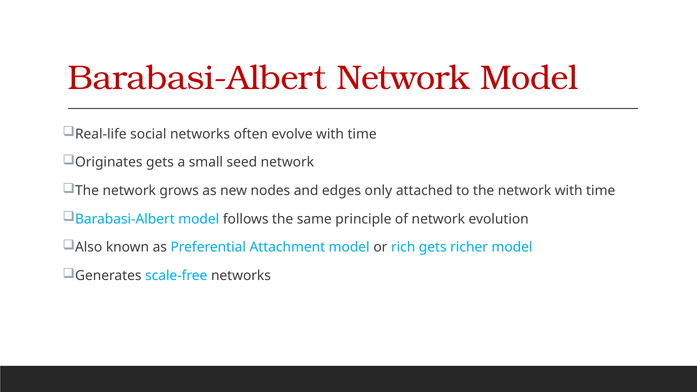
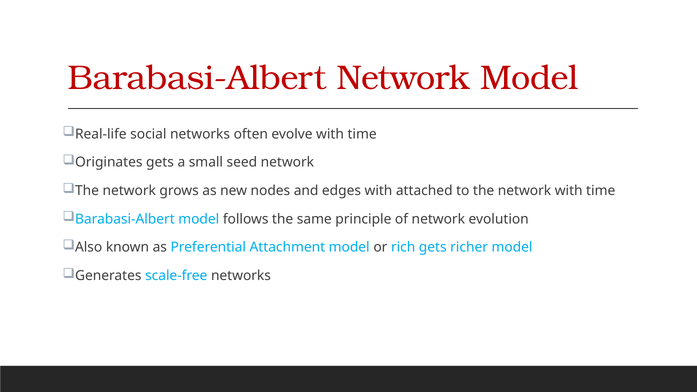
edges only: only -> with (378, 191)
